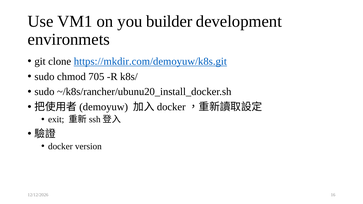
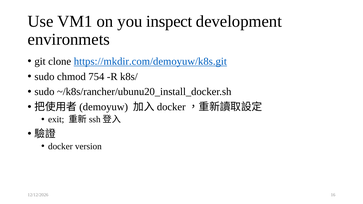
builder: builder -> inspect (169, 22)
705: 705 -> 754 (96, 77)
